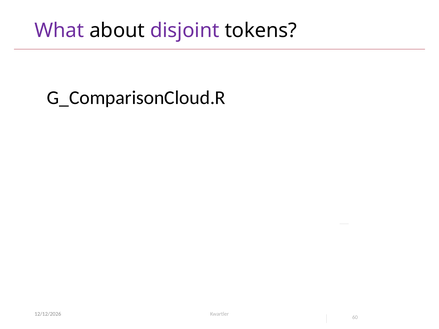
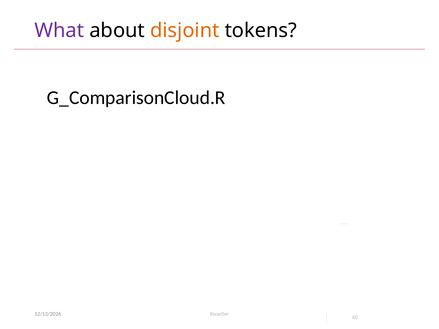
disjoint colour: purple -> orange (185, 30)
